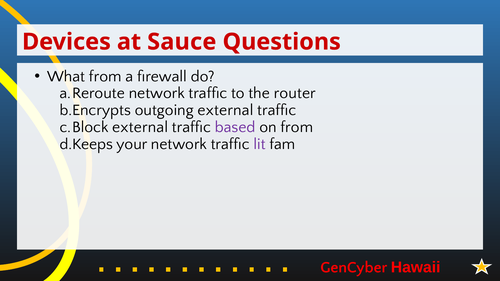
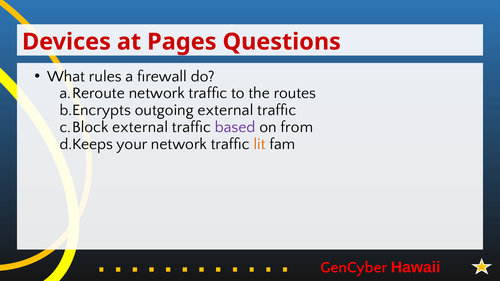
Sauce: Sauce -> Pages (182, 42)
What from: from -> rules (105, 76)
router: router -> routes (295, 93)
lit colour: purple -> orange (260, 144)
